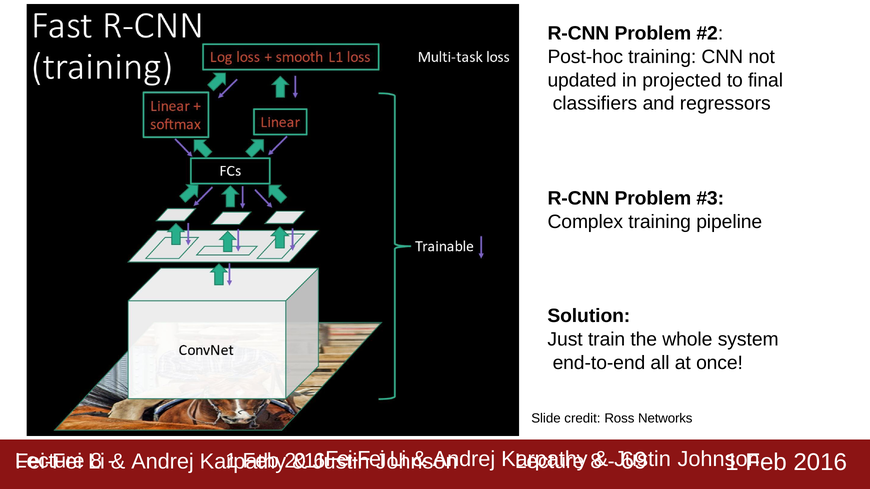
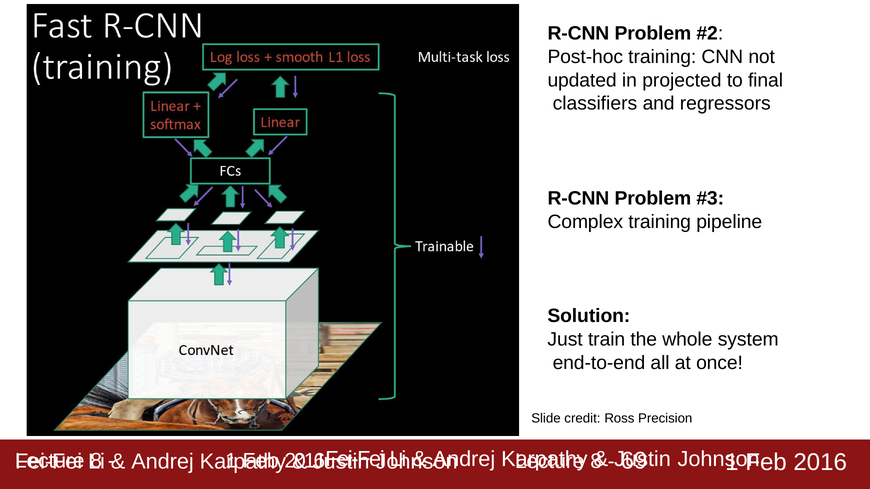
Networks: Networks -> Precision (665, 419)
